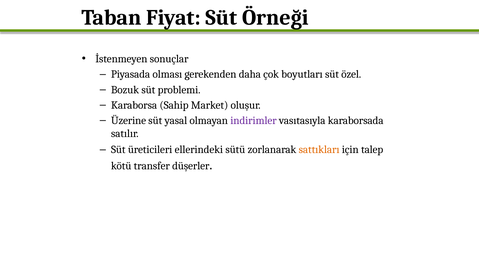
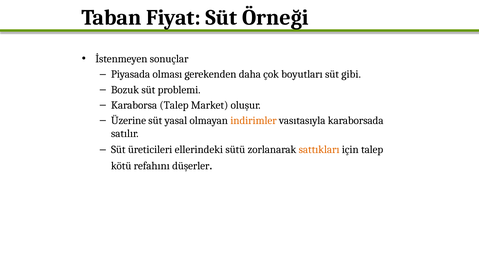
özel: özel -> gibi (351, 74)
Karaborsa Sahip: Sahip -> Talep (174, 105)
indirimler colour: purple -> orange (254, 120)
transfer: transfer -> refahını (152, 166)
